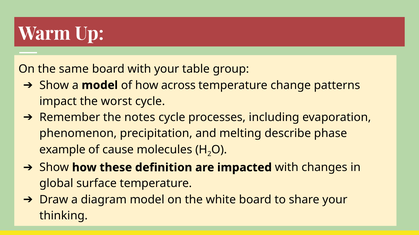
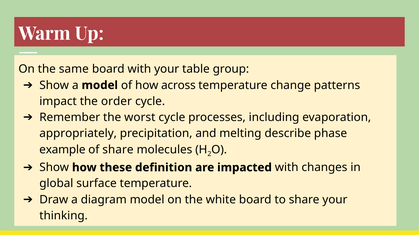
worst: worst -> order (116, 102)
notes: notes -> worst (140, 118)
phenomenon: phenomenon -> appropriately (78, 134)
of cause: cause -> share (118, 150)
